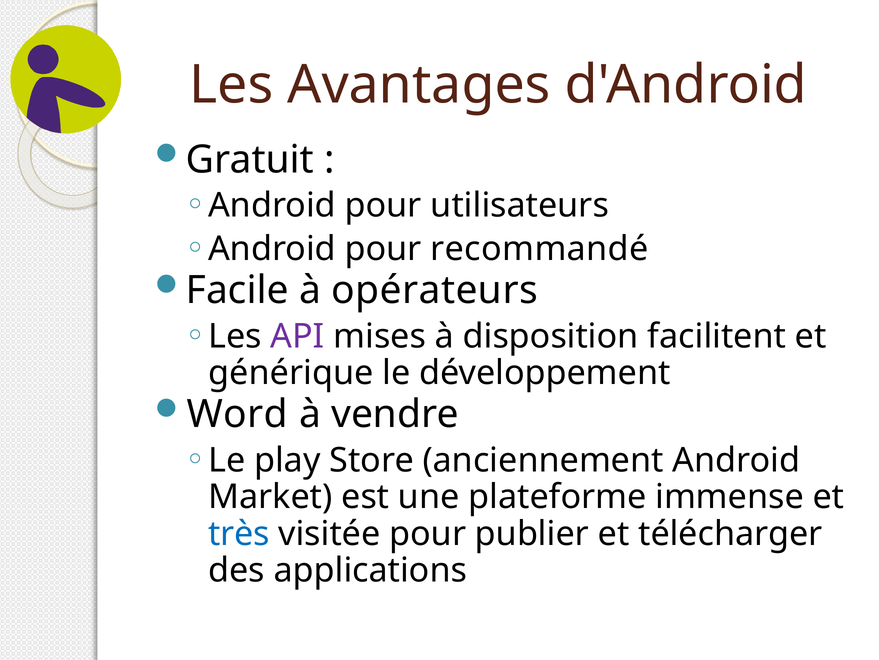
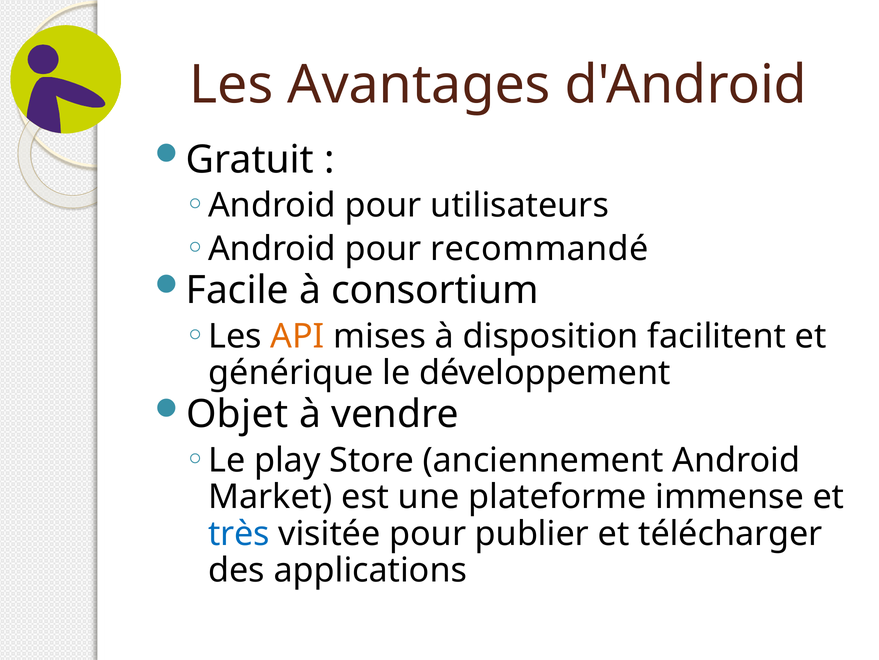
opérateurs: opérateurs -> consortium (435, 290)
API colour: purple -> orange (298, 336)
Word: Word -> Objet (237, 414)
